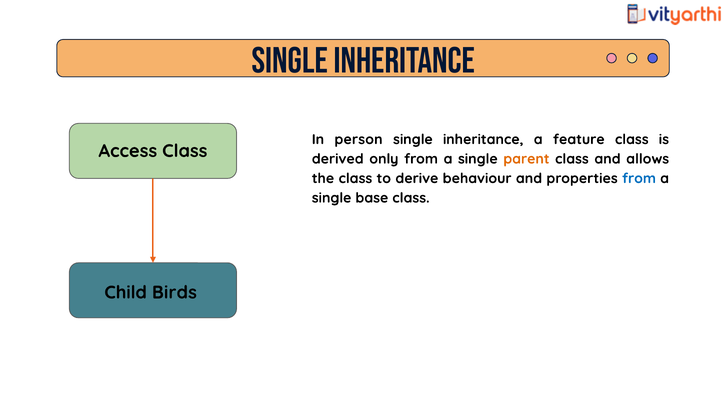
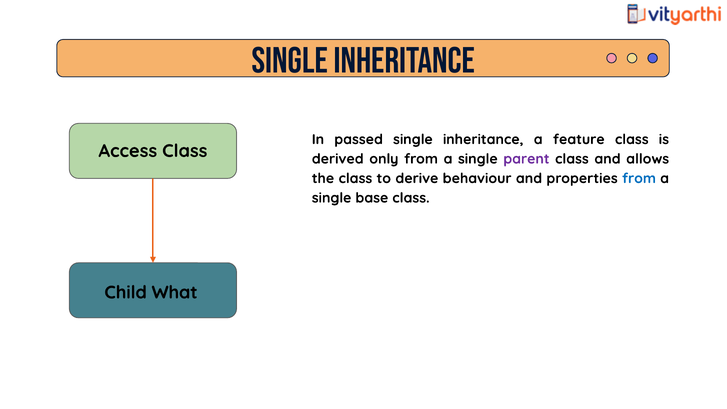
person: person -> passed (359, 139)
parent colour: orange -> purple (526, 159)
Birds: Birds -> What (175, 292)
